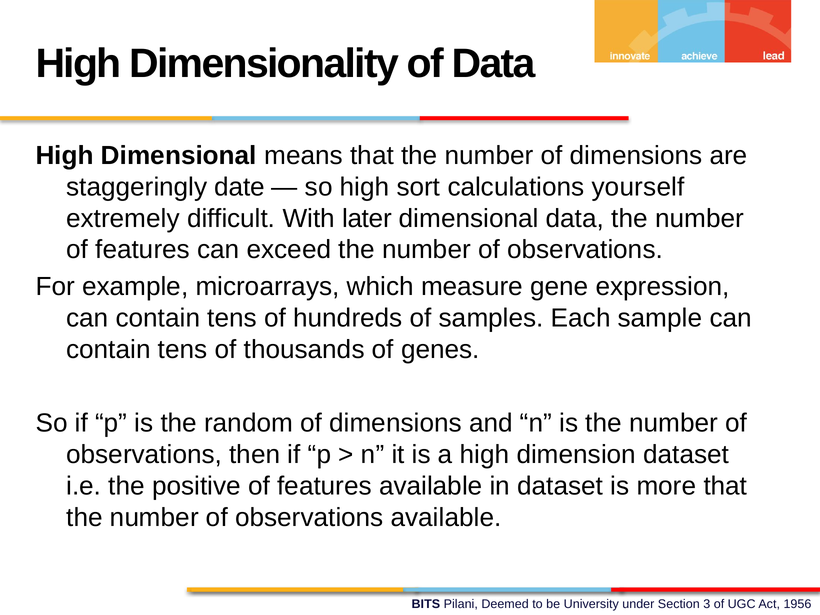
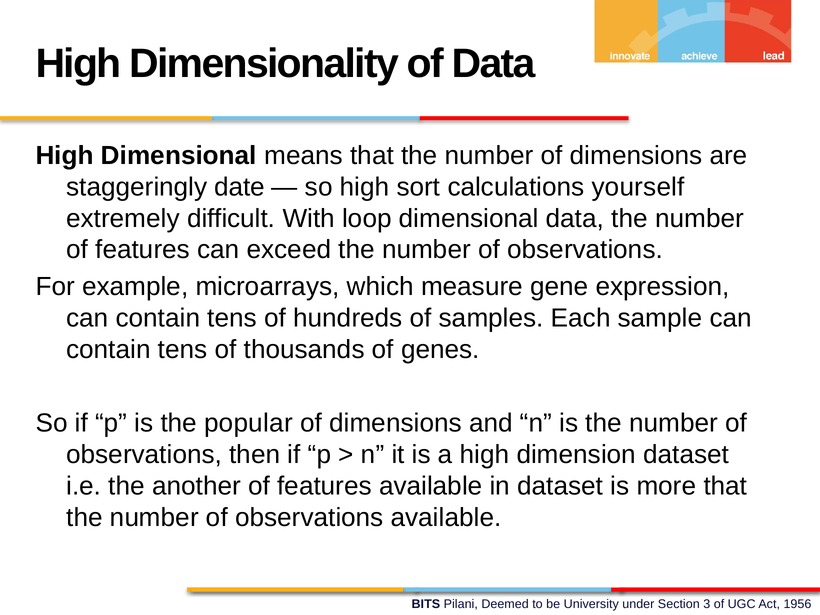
later: later -> loop (367, 218)
random: random -> popular (248, 423)
positive: positive -> another (196, 486)
